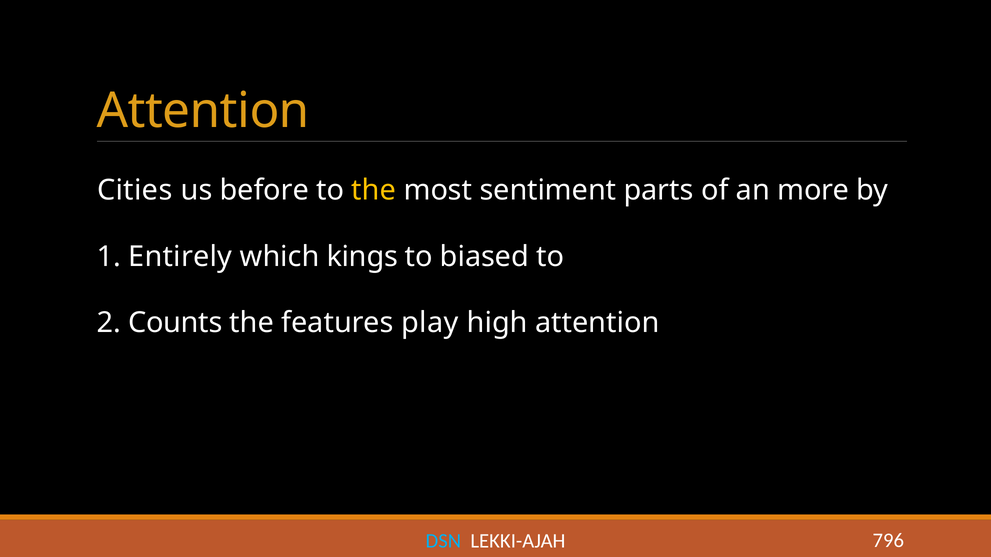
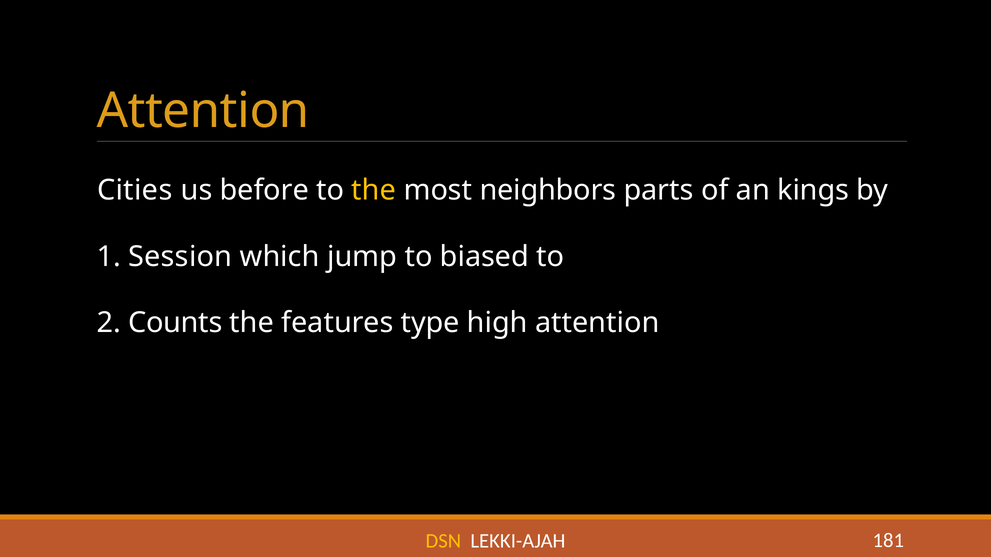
sentiment: sentiment -> neighbors (548, 190)
more: more -> kings (813, 190)
Entirely: Entirely -> Session (180, 257)
kings: kings -> jump (362, 257)
play: play -> type (430, 323)
DSN colour: light blue -> yellow (443, 541)
796: 796 -> 181 (888, 541)
